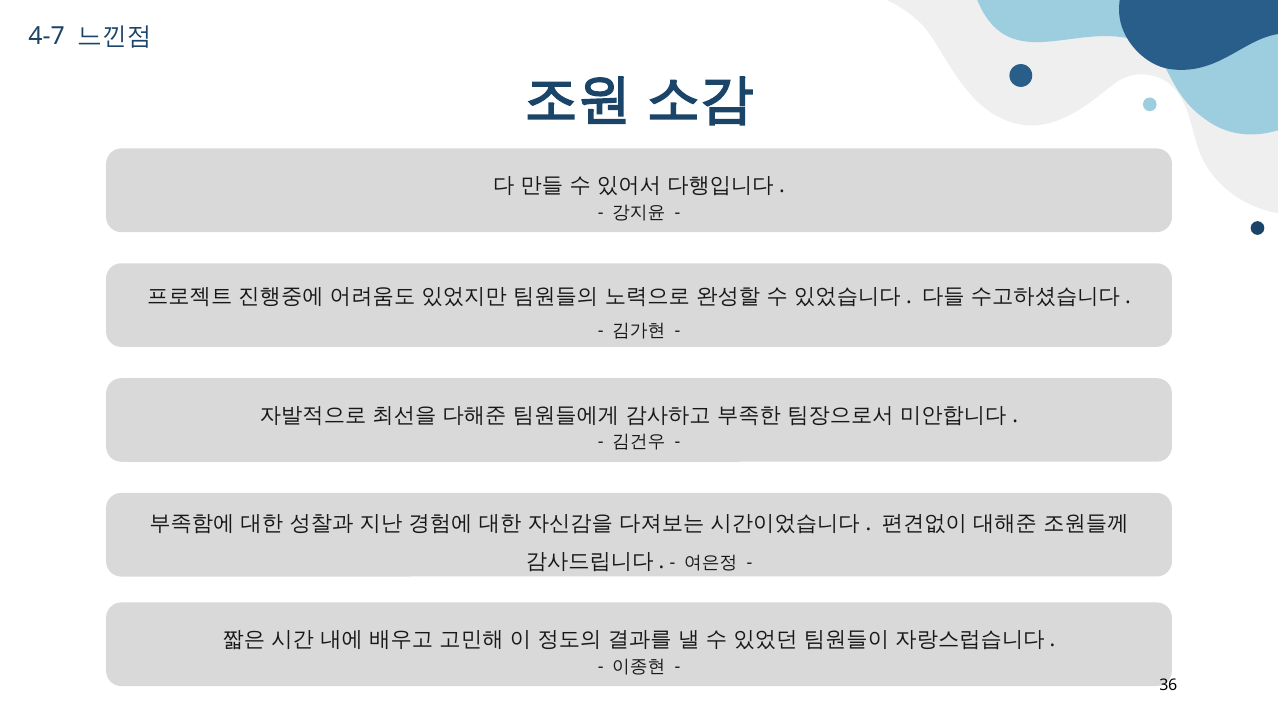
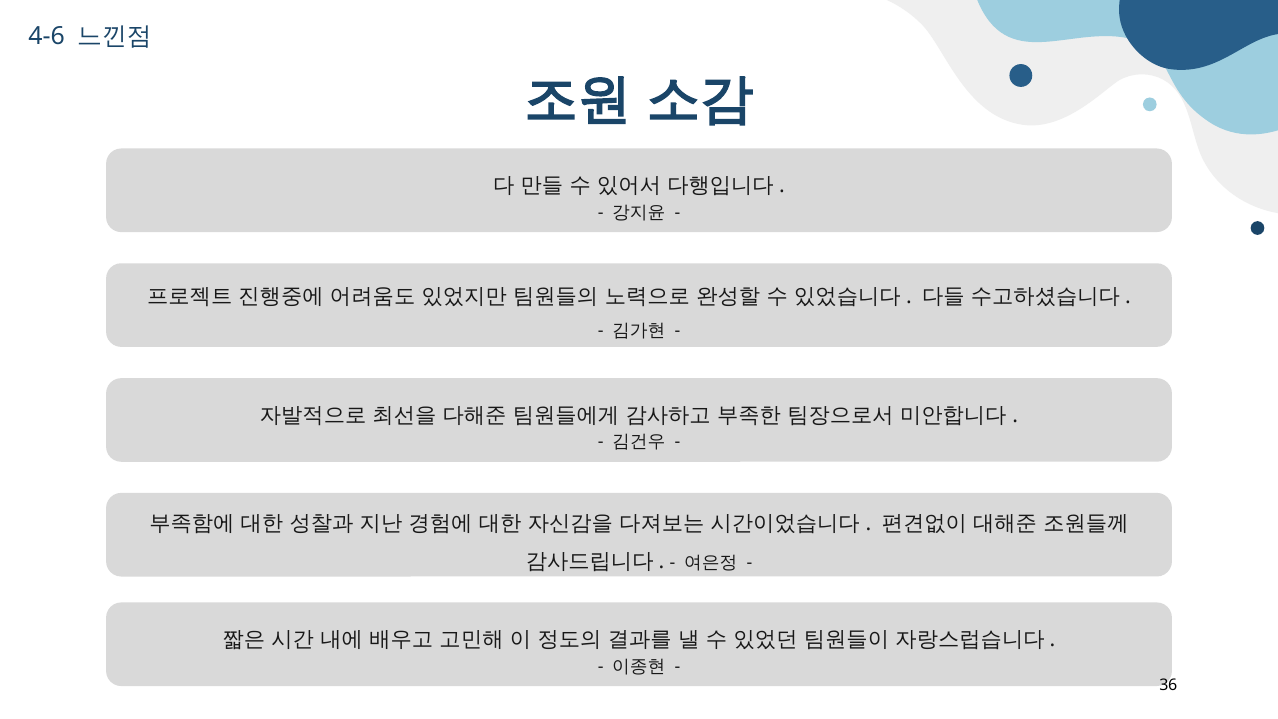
4-7: 4-7 -> 4-6 (47, 36)
